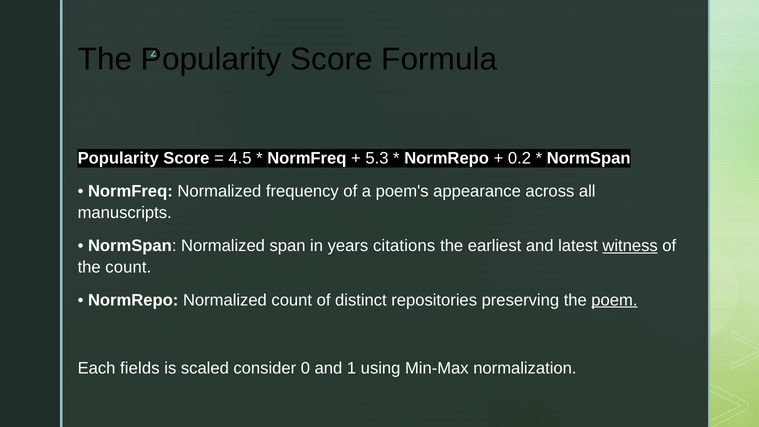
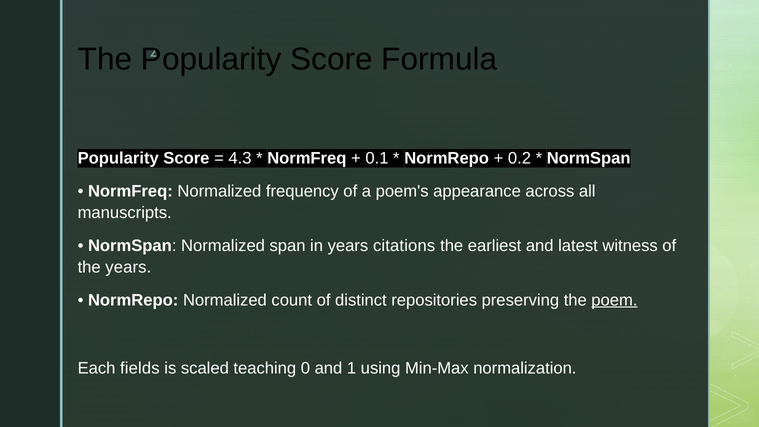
4.5: 4.5 -> 4.3 (240, 158)
5.3: 5.3 -> 0.1 (377, 158)
witness underline: present -> none (630, 246)
the count: count -> years (128, 267)
consider: consider -> teaching (265, 368)
